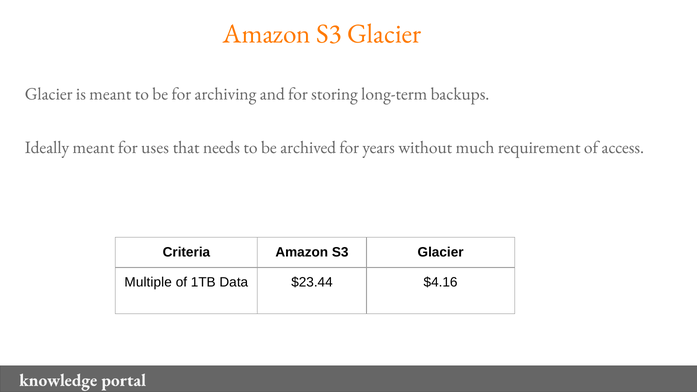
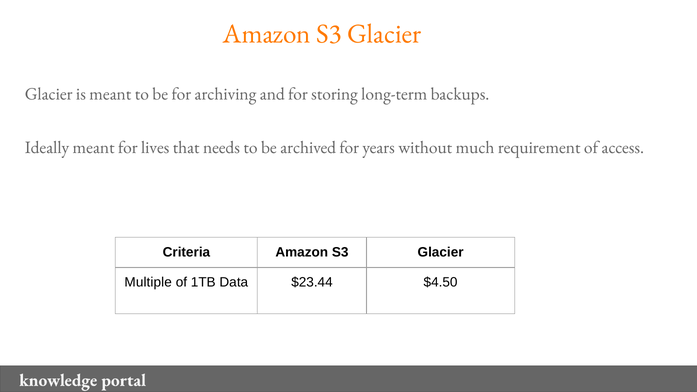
uses: uses -> lives (155, 148)
$4.16: $4.16 -> $4.50 (441, 282)
